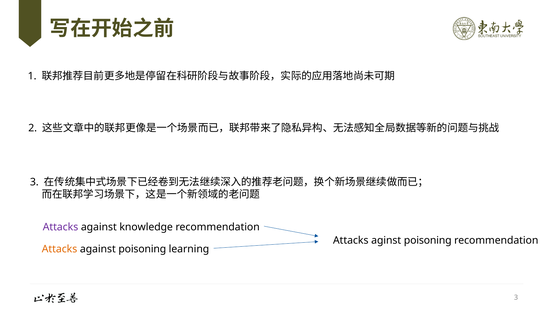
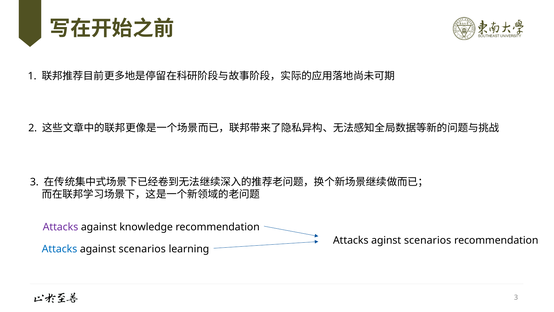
aginst poisoning: poisoning -> scenarios (428, 240)
Attacks colour: orange -> blue (60, 249)
against poisoning: poisoning -> scenarios (142, 249)
